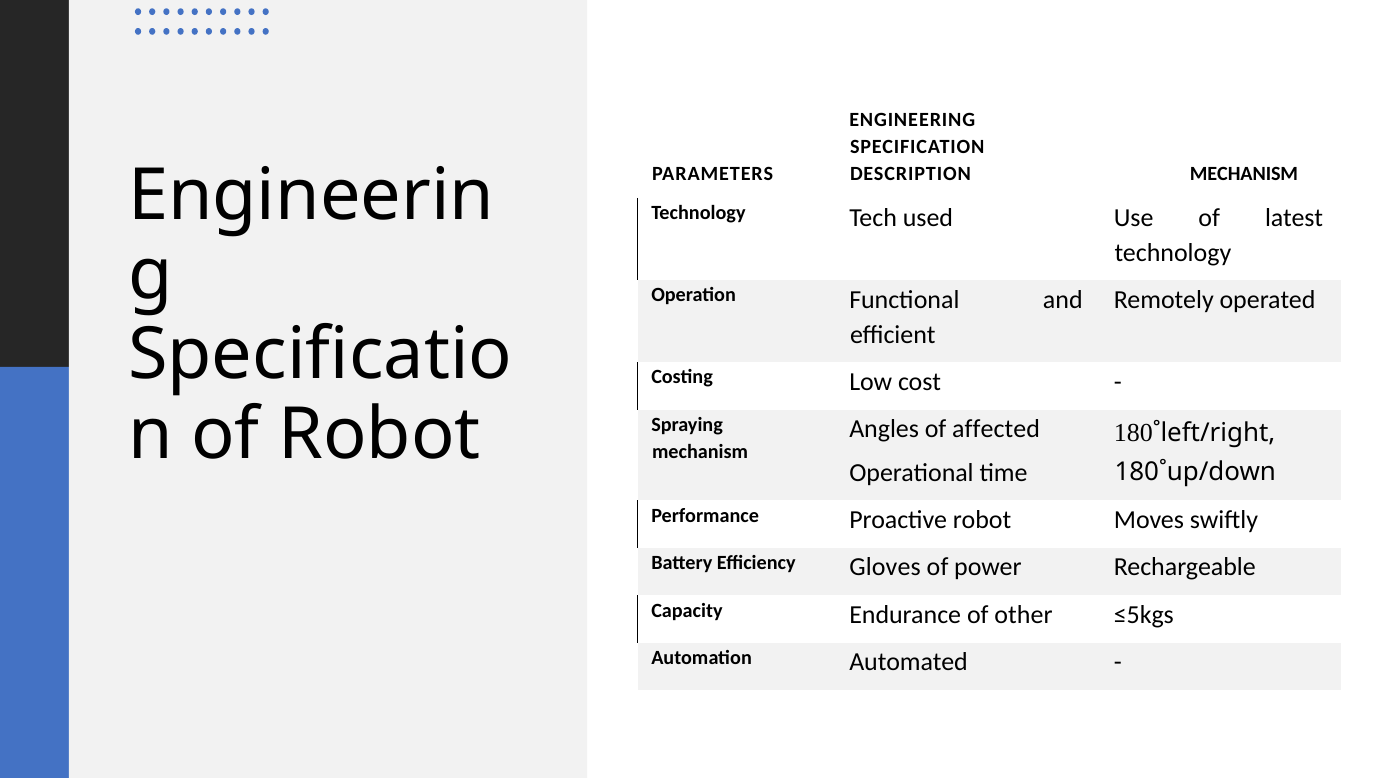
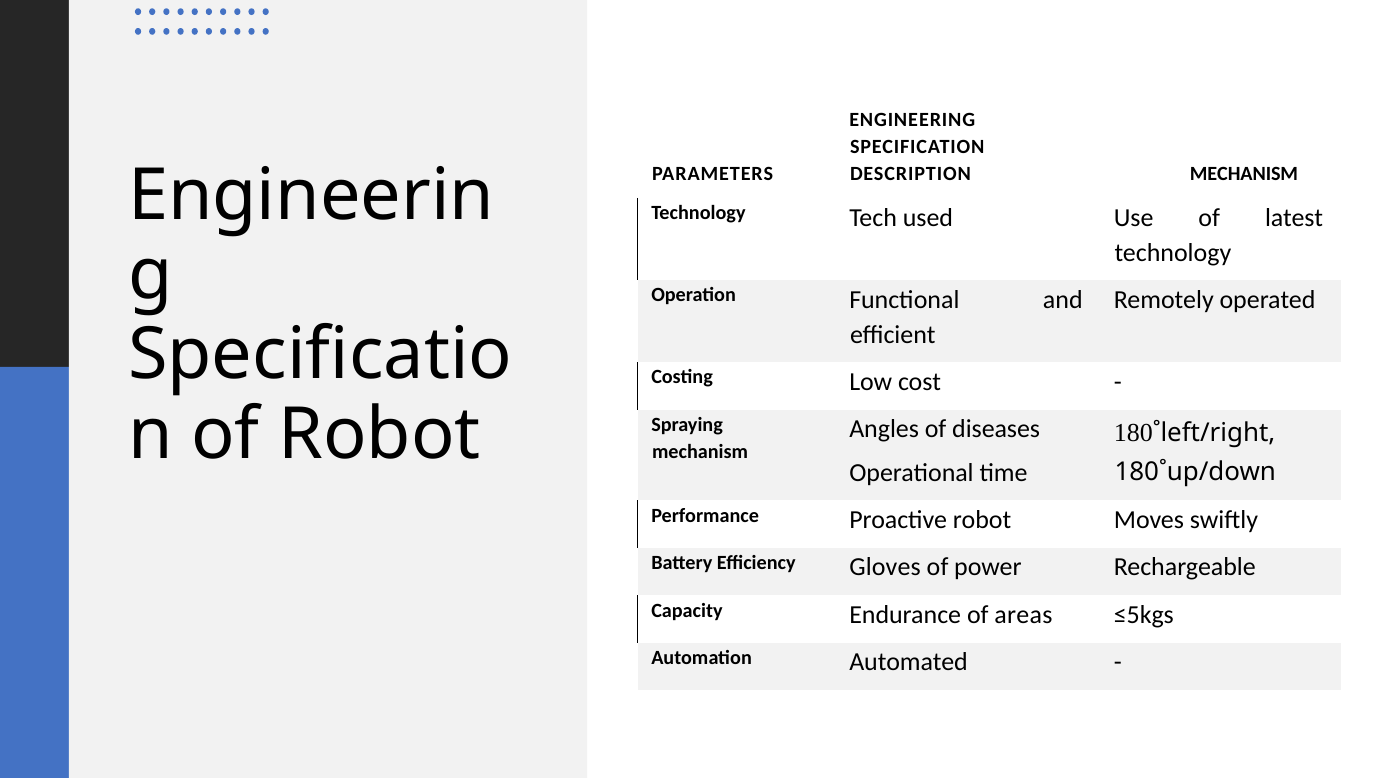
affected: affected -> diseases (996, 429)
other: other -> areas (1023, 615)
